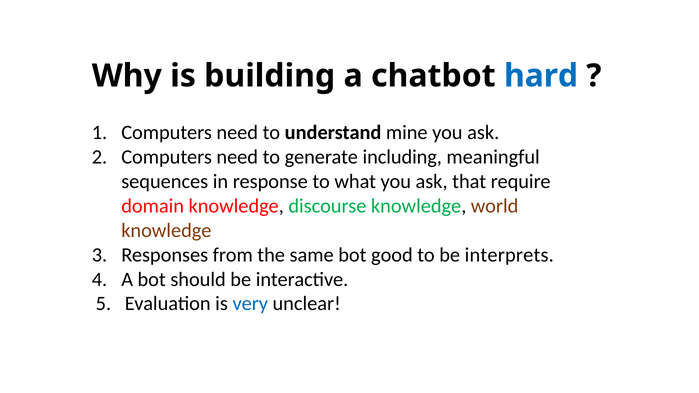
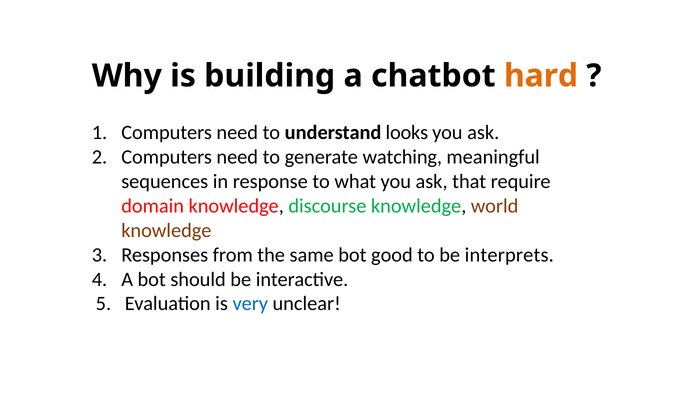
hard colour: blue -> orange (541, 76)
mine: mine -> looks (407, 133)
including: including -> watching (402, 157)
